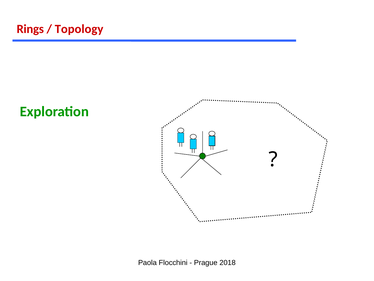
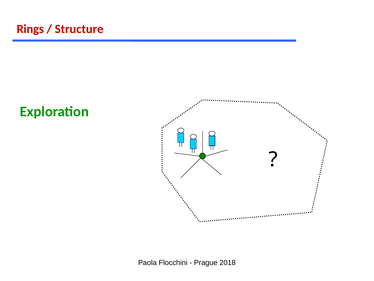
Topology: Topology -> Structure (79, 29)
